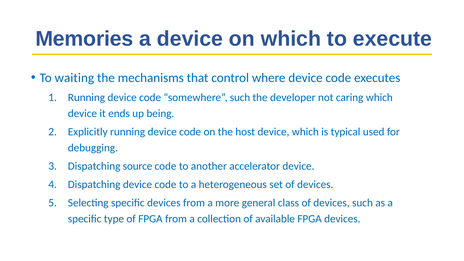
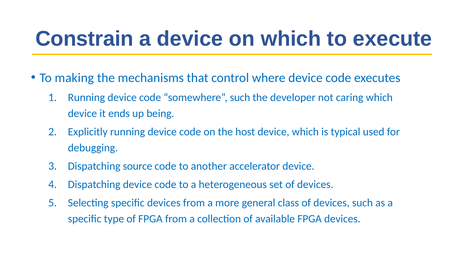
Memories: Memories -> Constrain (84, 39)
waiting: waiting -> making (74, 78)
